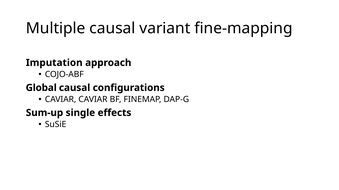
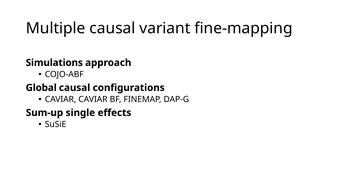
Imputation: Imputation -> Simulations (54, 63)
